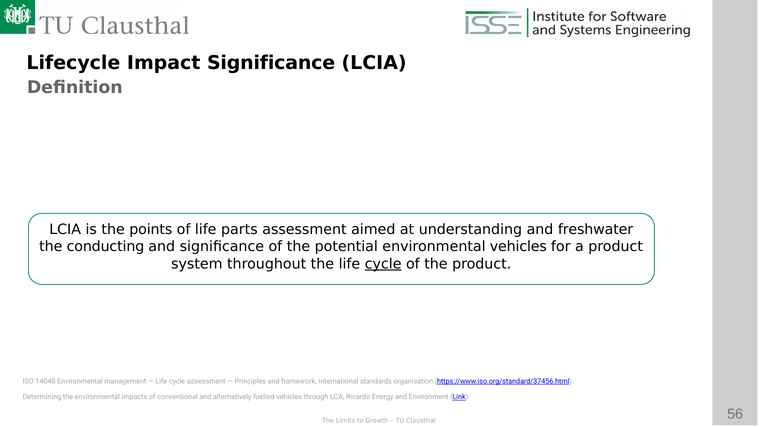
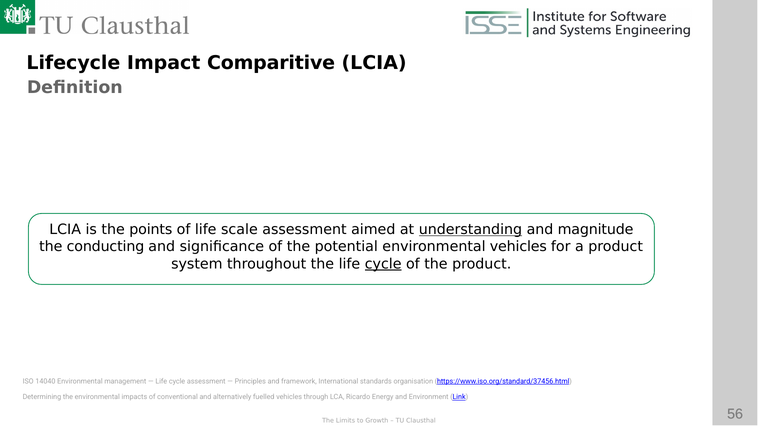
Impact Significance: Significance -> Comparitive (271, 63)
parts: parts -> scale (239, 230)
understanding underline: none -> present (470, 230)
freshwater: freshwater -> magnitude (596, 230)
